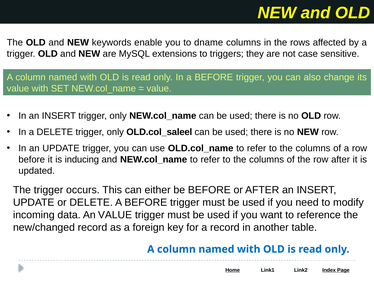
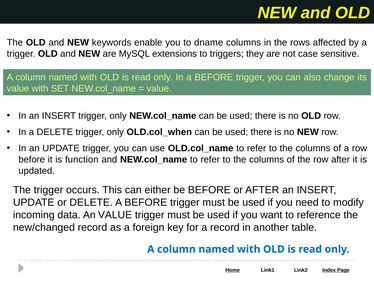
OLD.col_saleel: OLD.col_saleel -> OLD.col_when (159, 132)
inducing: inducing -> function (82, 159)
